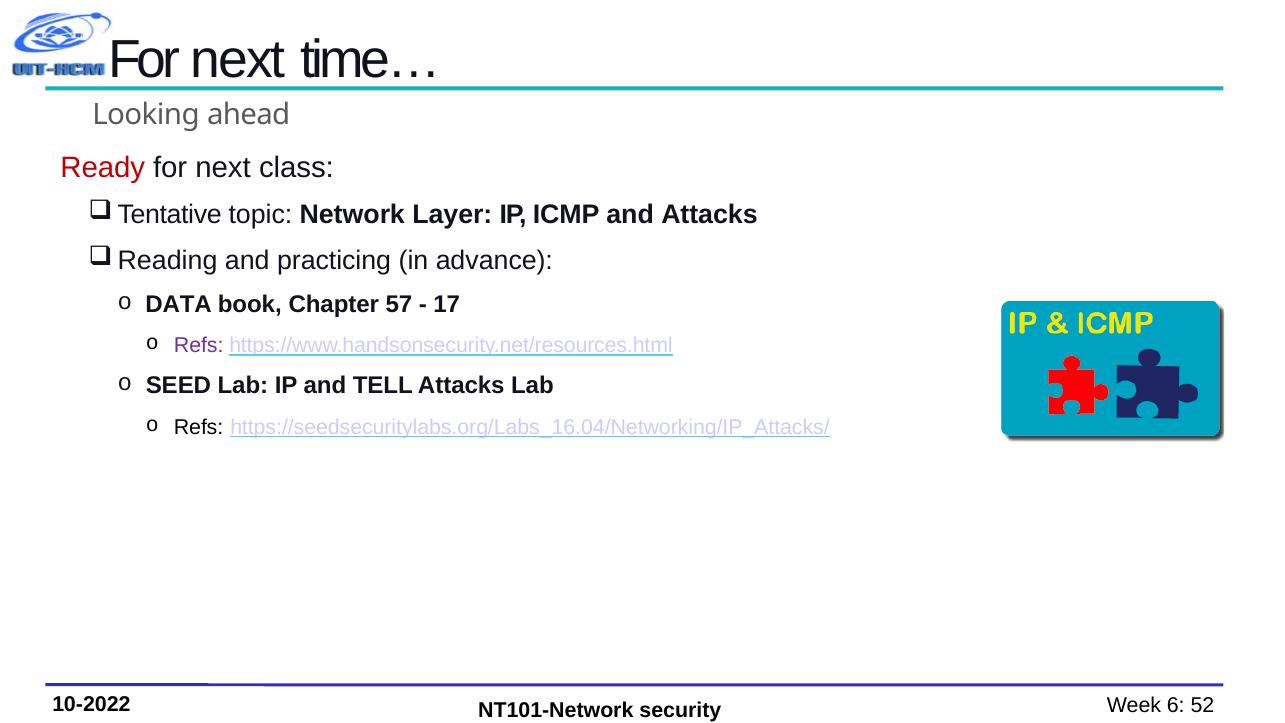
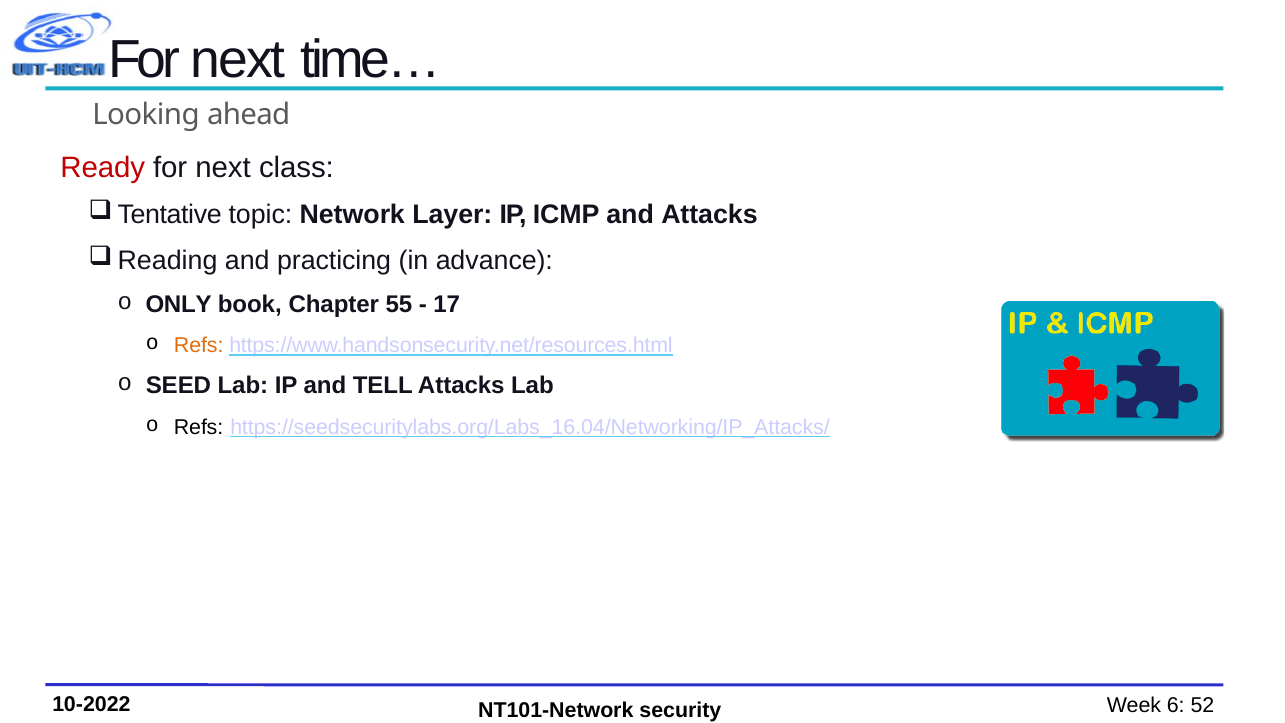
DATA: DATA -> ONLY (179, 304)
57: 57 -> 55 (399, 304)
Refs colour: purple -> orange (199, 345)
